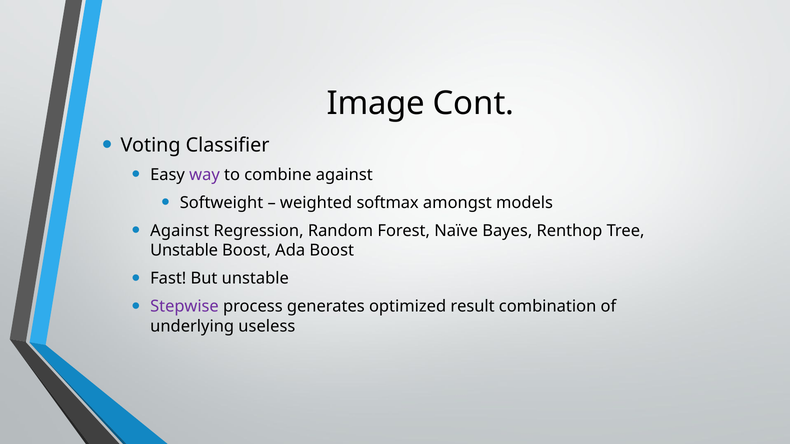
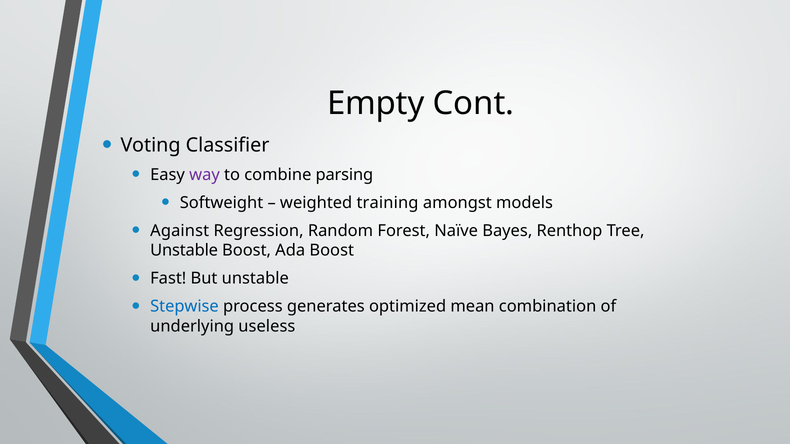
Image: Image -> Empty (376, 104)
combine against: against -> parsing (344, 175)
softmax: softmax -> training (387, 203)
Stepwise colour: purple -> blue (184, 307)
result: result -> mean (473, 307)
